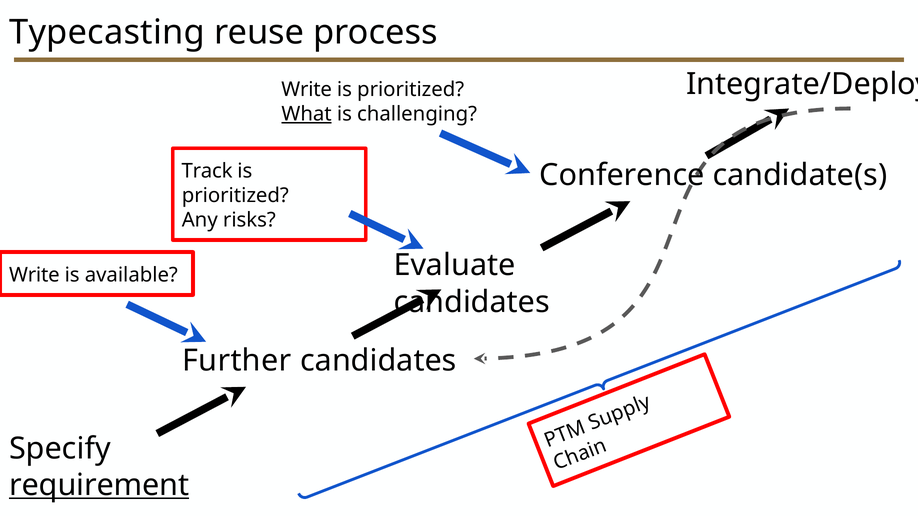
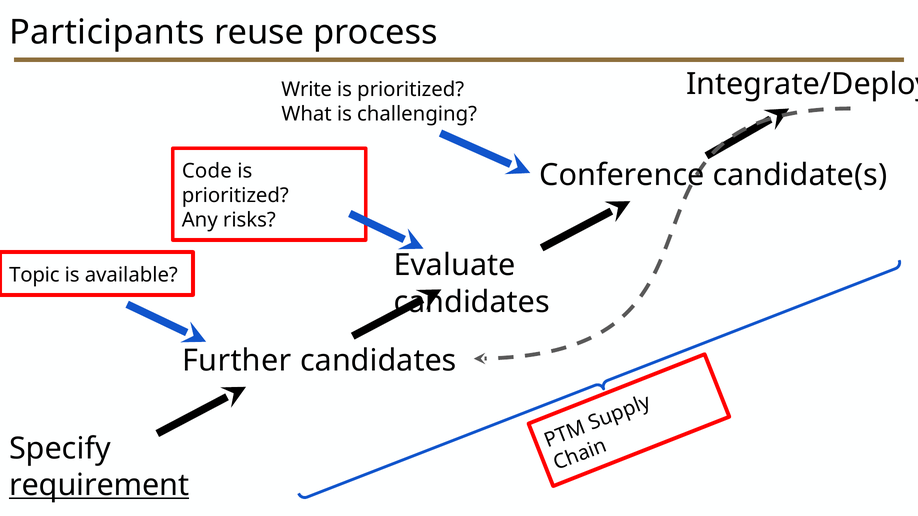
Typecasting: Typecasting -> Participants (107, 32)
What underline: present -> none (307, 114)
Track: Track -> Code (207, 171)
Write: Write -> Topic (34, 275)
